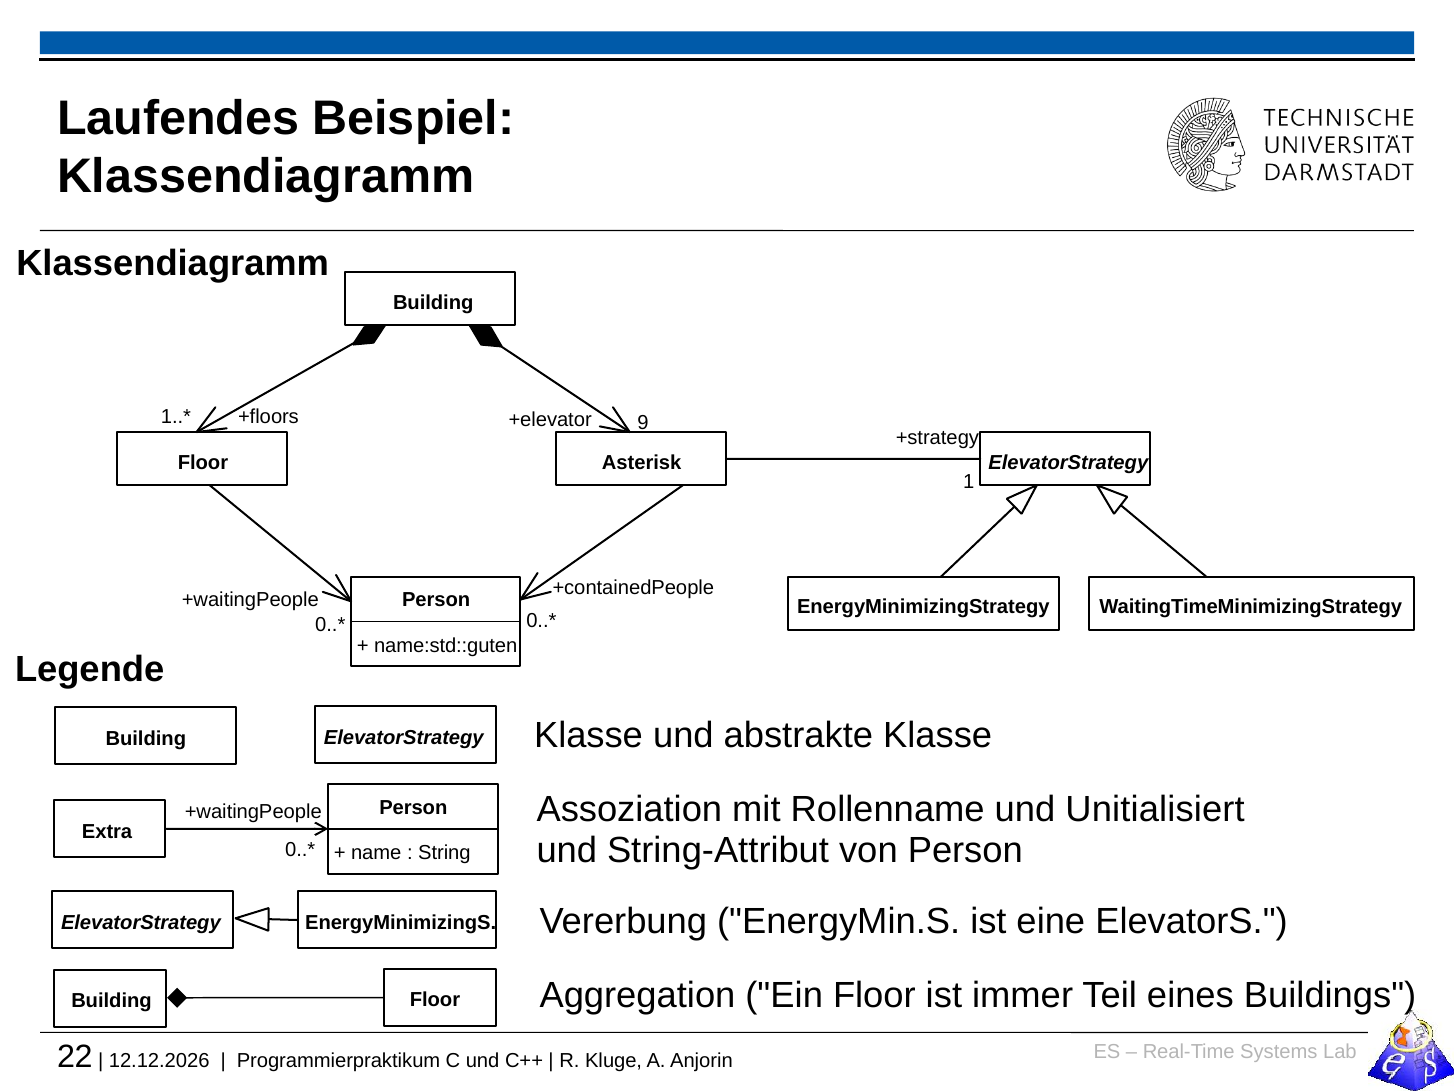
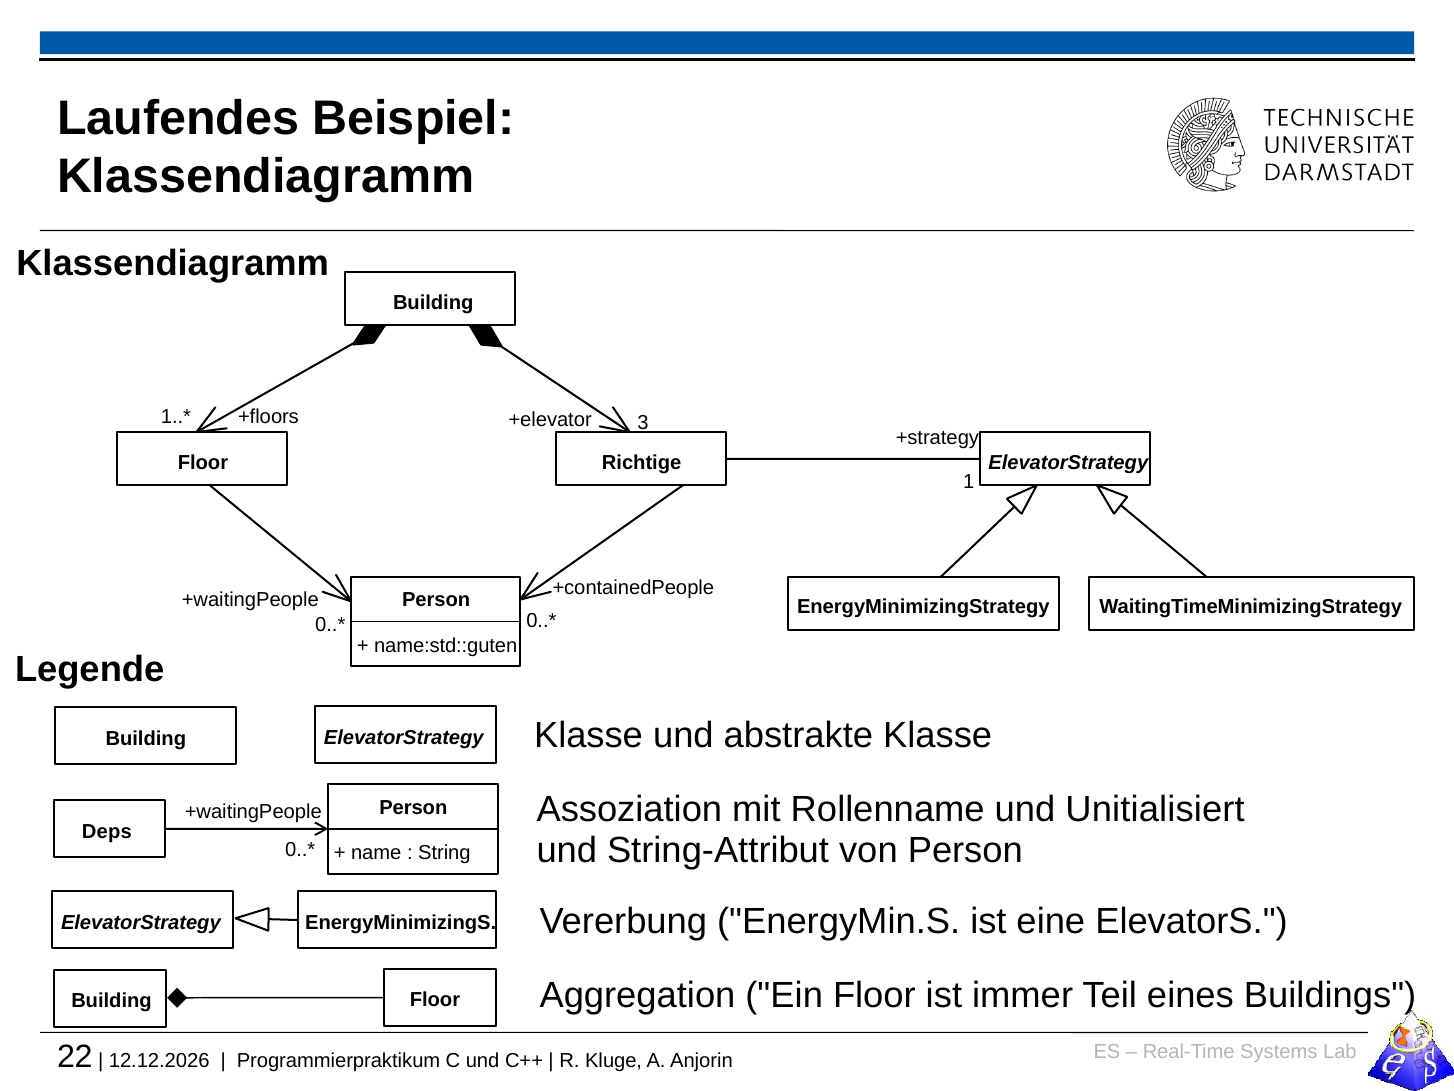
9: 9 -> 3 (643, 422)
Asterisk: Asterisk -> Richtige (642, 462)
Extra: Extra -> Deps (107, 832)
